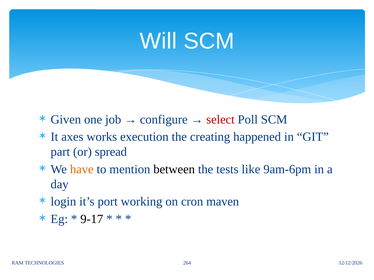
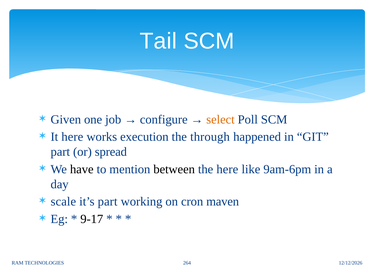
Will: Will -> Tail (158, 41)
select colour: red -> orange (220, 120)
It axes: axes -> here (72, 137)
creating: creating -> through (210, 137)
have colour: orange -> black (82, 170)
the tests: tests -> here (227, 170)
login: login -> scale (63, 202)
it’s port: port -> part (108, 202)
